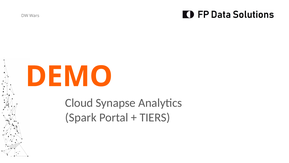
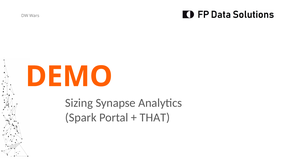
Cloud: Cloud -> Sizing (79, 103)
TIERS: TIERS -> THAT (155, 117)
